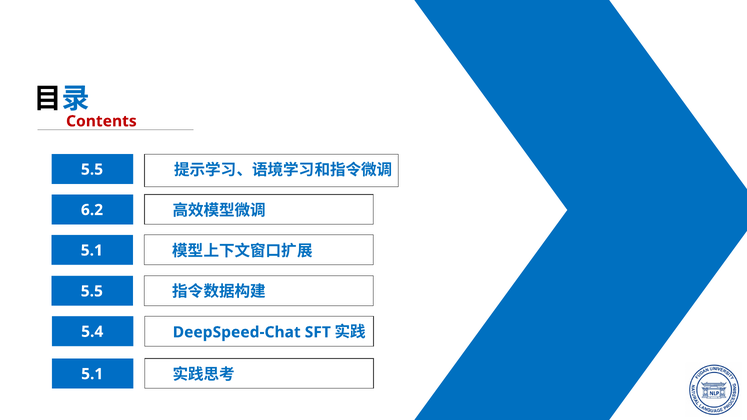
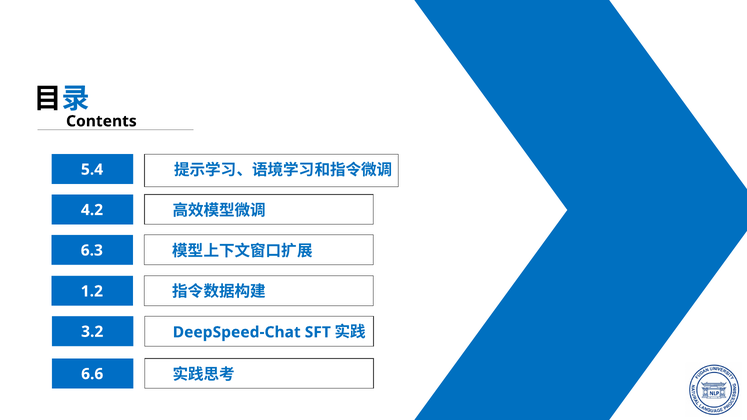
Contents colour: red -> black (101, 121)
5.5: 5.5 -> 5.4 (92, 170)
6.2: 6.2 -> 4.2 (92, 210)
5.1: 5.1 -> 6.3 (92, 251)
5.5: 5.5 -> 1.2 (92, 291)
5.4: 5.4 -> 3.2 (92, 332)
5.1: 5.1 -> 6.6 (92, 374)
